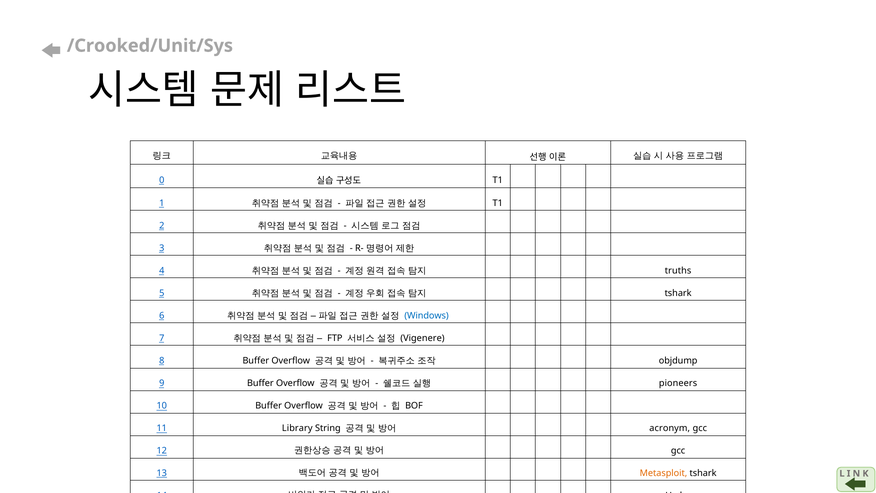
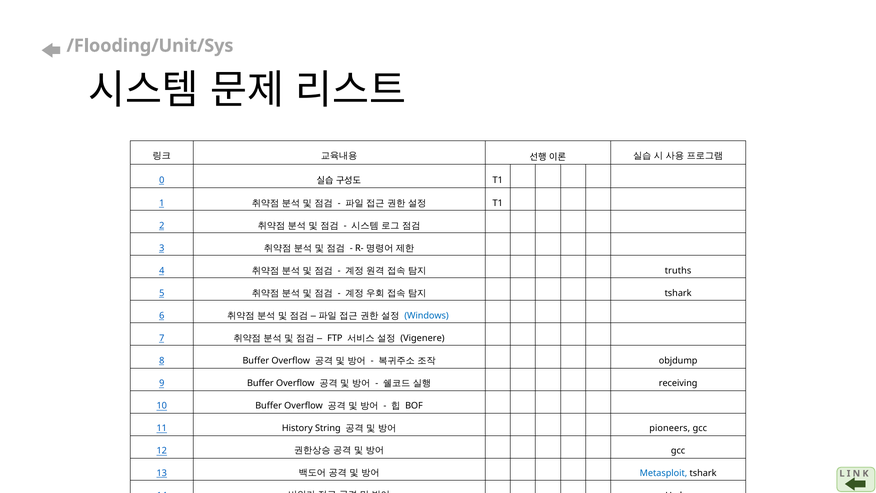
/Crooked/Unit/Sys: /Crooked/Unit/Sys -> /Flooding/Unit/Sys (150, 46)
pioneers: pioneers -> receiving (678, 383)
Library: Library -> History (297, 428)
acronym: acronym -> pioneers (670, 428)
Metasploit colour: orange -> blue (663, 473)
